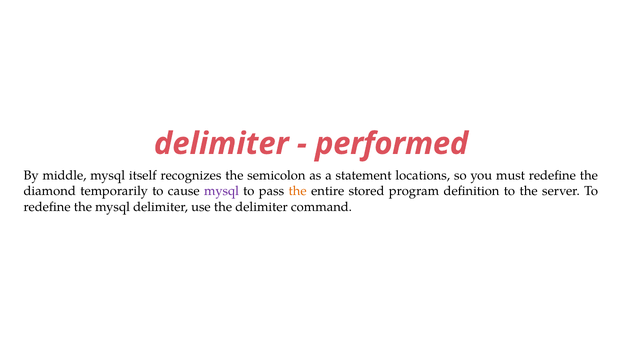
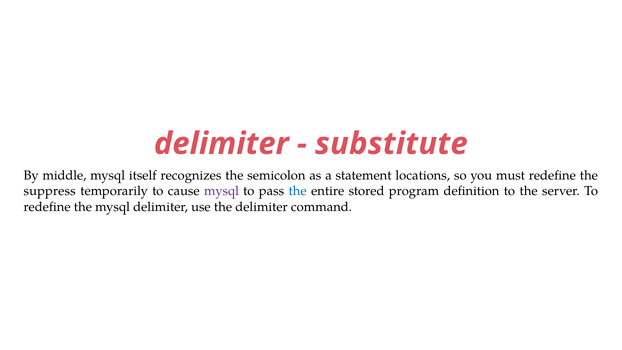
performed: performed -> substitute (391, 144)
diamond: diamond -> suppress (50, 191)
the colour: orange -> blue (298, 191)
